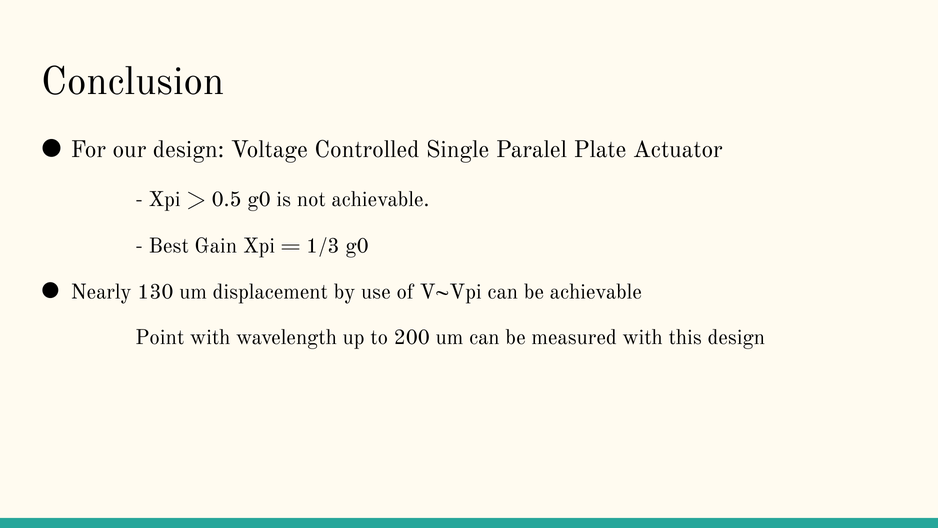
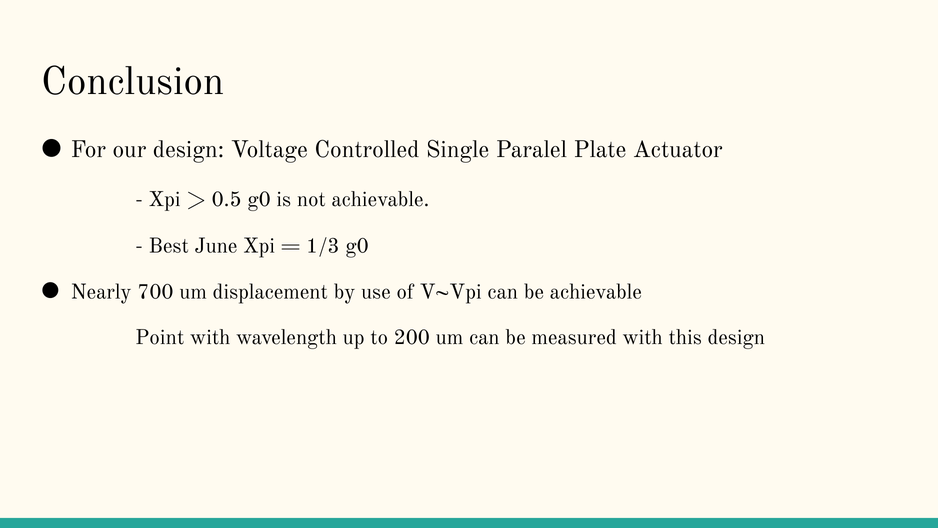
Gain: Gain -> June (216, 246)
130: 130 -> 700 (155, 291)
